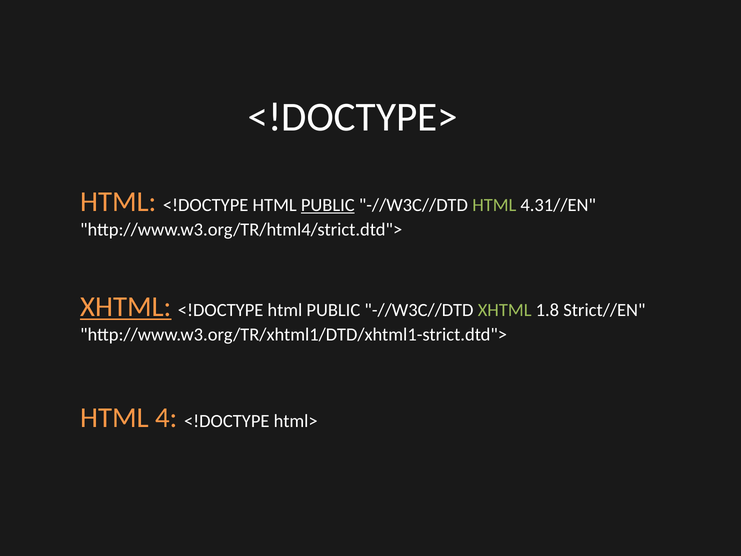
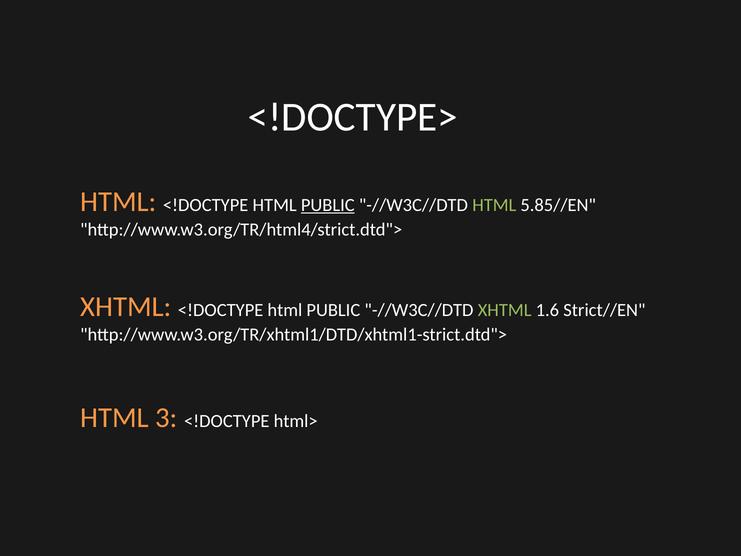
4.31//EN: 4.31//EN -> 5.85//EN (558, 205)
XHTML underline: present -> none (126, 307)
1.8: 1.8 -> 1.6 (547, 310)
4: 4 -> 3 (166, 417)
